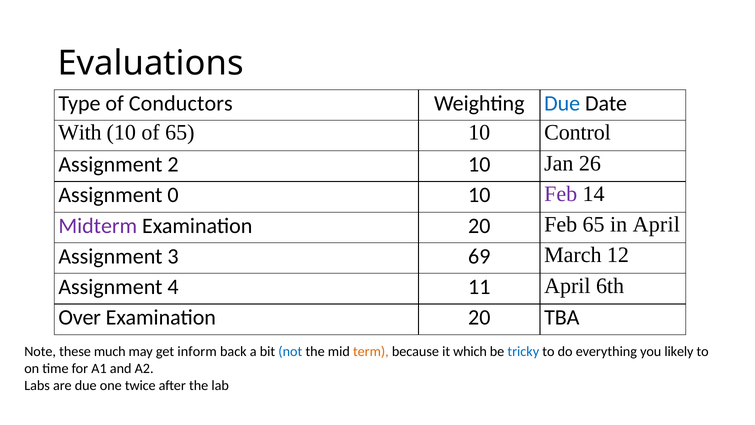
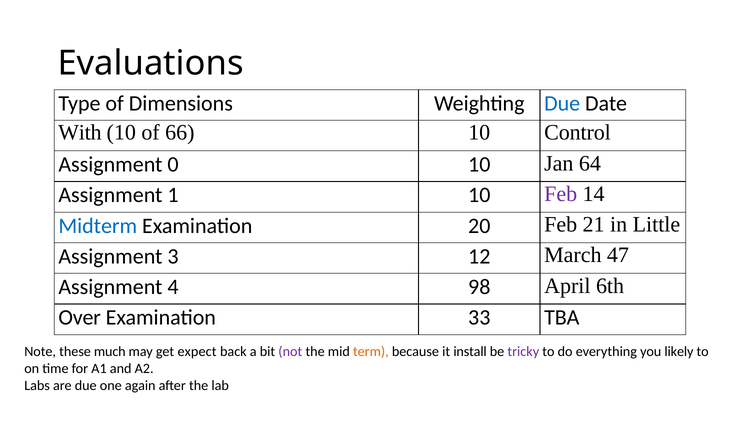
Conductors: Conductors -> Dimensions (181, 103)
of 65: 65 -> 66 (180, 133)
2: 2 -> 0 (173, 164)
26: 26 -> 64 (590, 163)
0: 0 -> 1 (173, 195)
Midterm colour: purple -> blue (98, 226)
Feb 65: 65 -> 21 (594, 224)
in April: April -> Little (656, 224)
69: 69 -> 12 (479, 256)
12: 12 -> 47 (618, 255)
11: 11 -> 98 (479, 287)
20: 20 -> 33 (479, 317)
inform: inform -> expect (197, 351)
not colour: blue -> purple (290, 351)
which: which -> install (470, 351)
tricky colour: blue -> purple (523, 351)
twice: twice -> again (140, 385)
